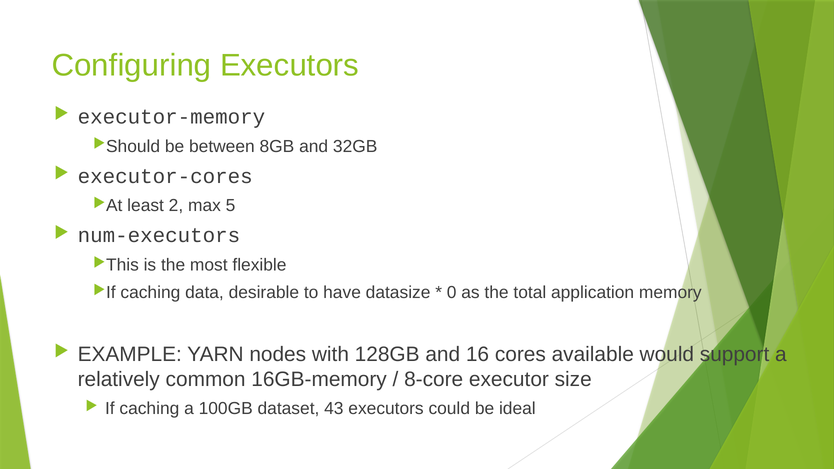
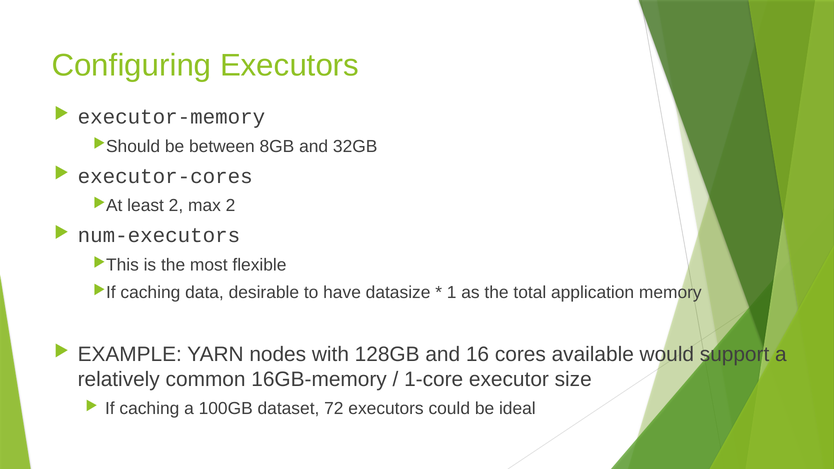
max 5: 5 -> 2 (231, 206)
0: 0 -> 1 (452, 293)
8-core: 8-core -> 1-core (434, 379)
43: 43 -> 72 (334, 409)
